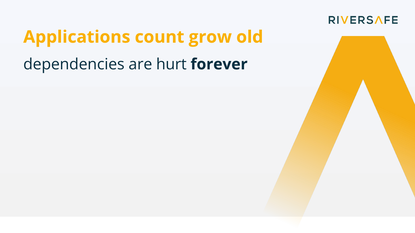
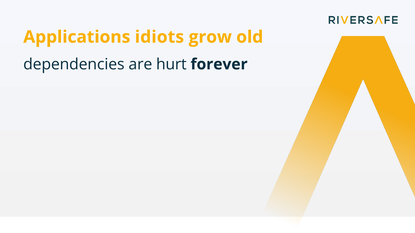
count: count -> idiots (159, 37)
